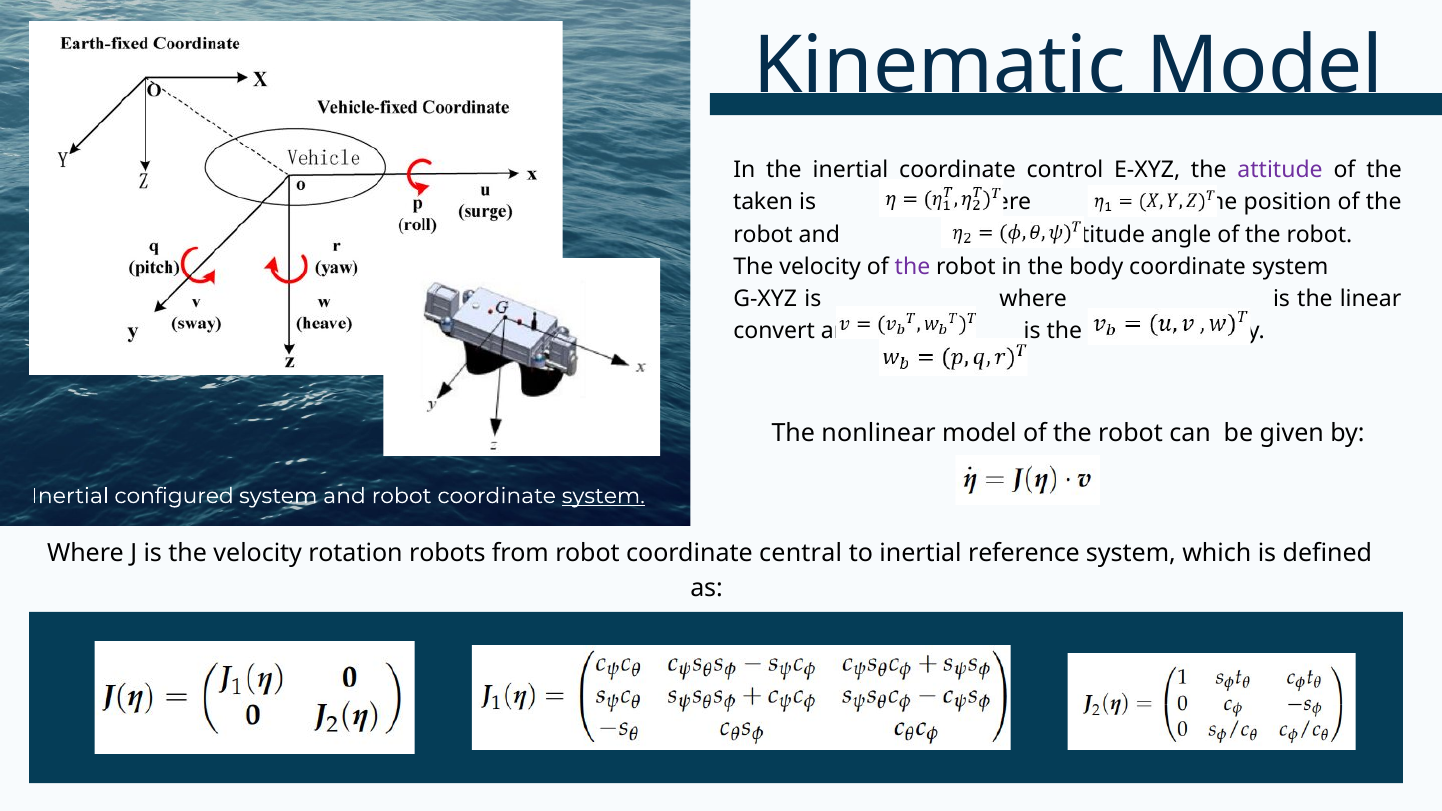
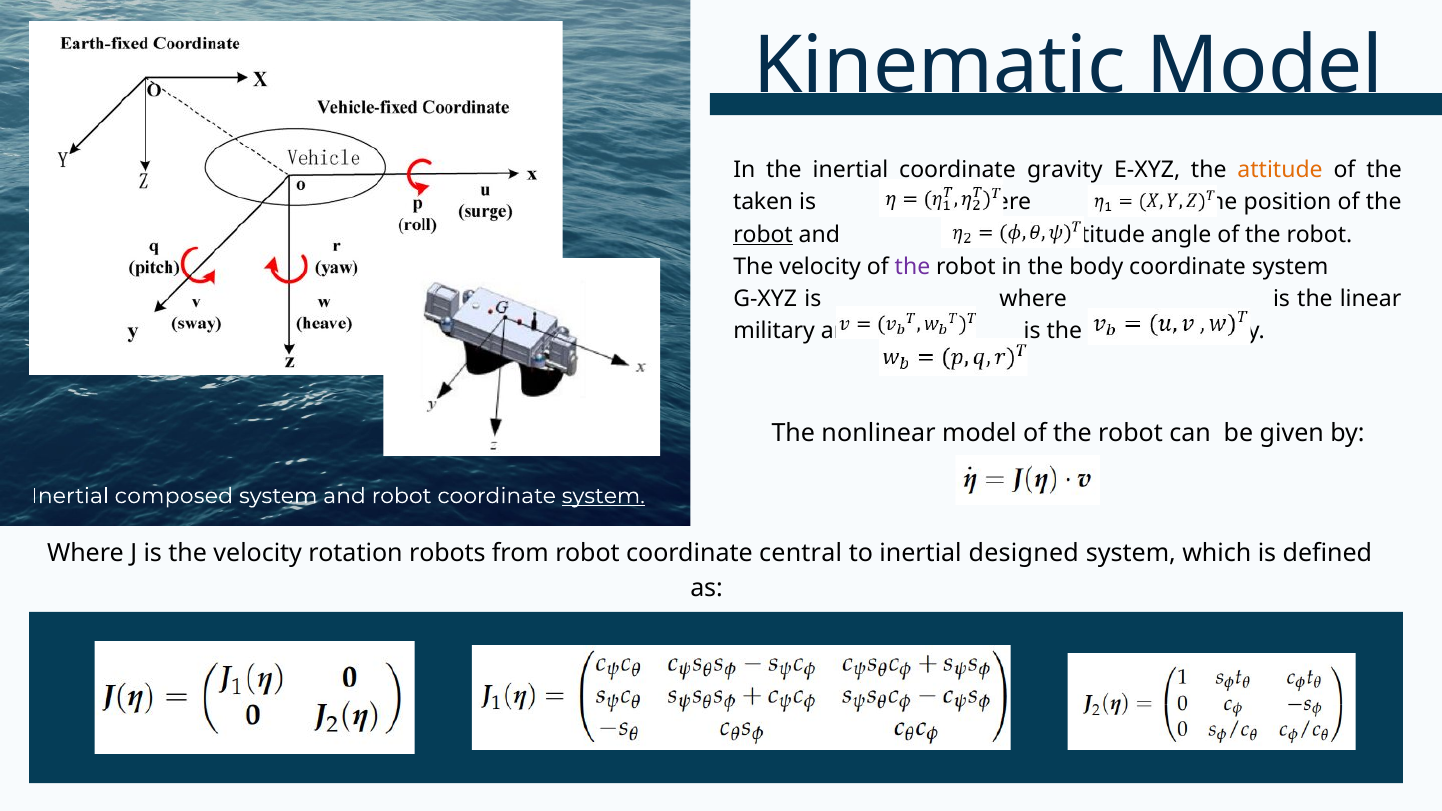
control: control -> gravity (1065, 170)
attitude colour: purple -> orange (1280, 170)
robot underline: none -> present (763, 235)
convert: convert -> military (774, 331)
configured: configured -> composed (174, 496)
reference: reference -> designed (1024, 553)
